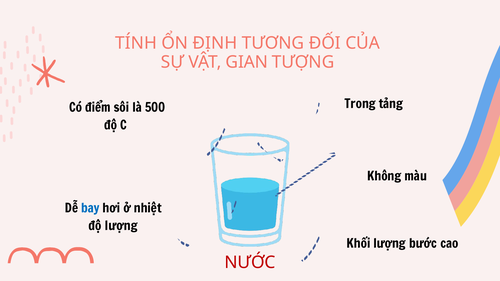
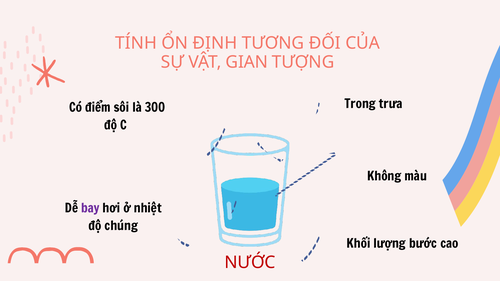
tảng: tảng -> trưa (391, 104)
500: 500 -> 300 (155, 108)
bay colour: blue -> purple (90, 208)
độ lượng: lượng -> chúng (121, 226)
